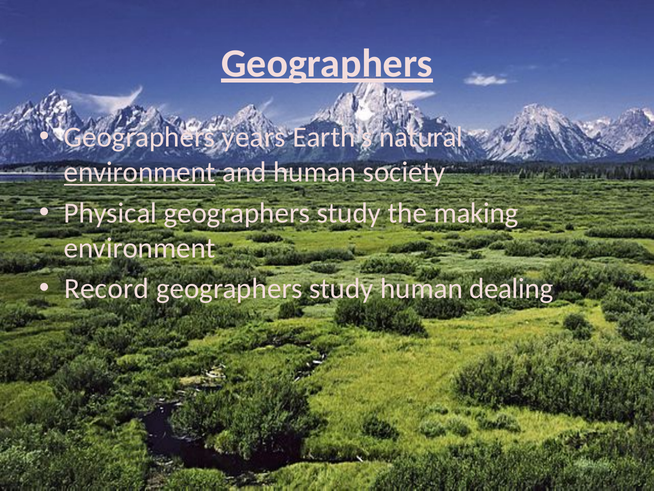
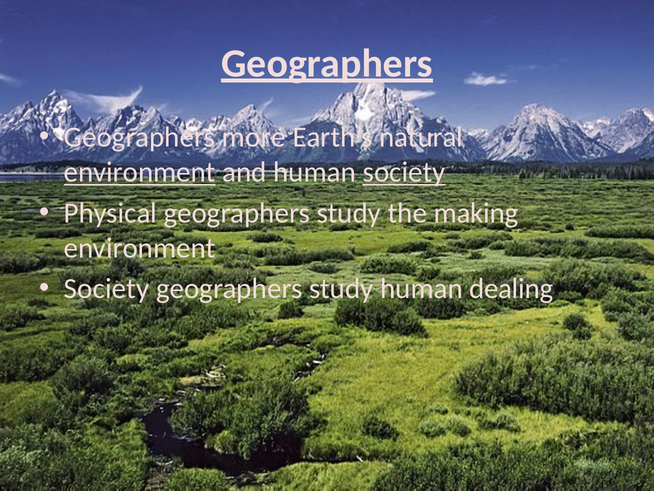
years: years -> more (254, 137)
society underline: none -> present (404, 172)
Record: Record -> Society (107, 288)
